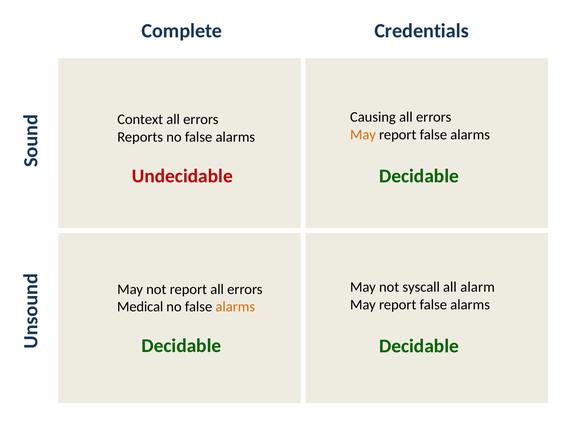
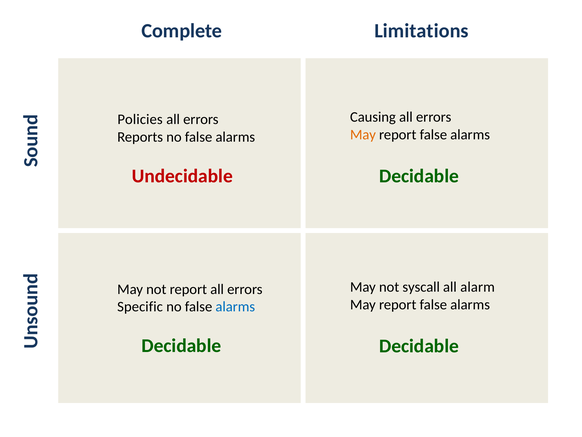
Credentials: Credentials -> Limitations (422, 31)
Context: Context -> Policies (140, 119)
Medical: Medical -> Specific (140, 306)
alarms colour: orange -> blue (235, 306)
